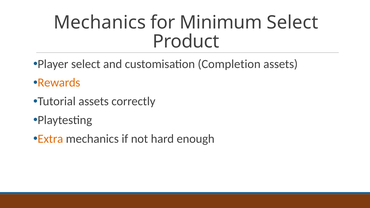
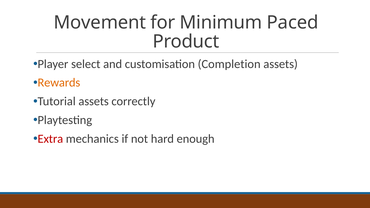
Mechanics: Mechanics -> Movement (100, 23)
Minimum Select: Select -> Paced (293, 23)
Extra colour: orange -> red (50, 139)
